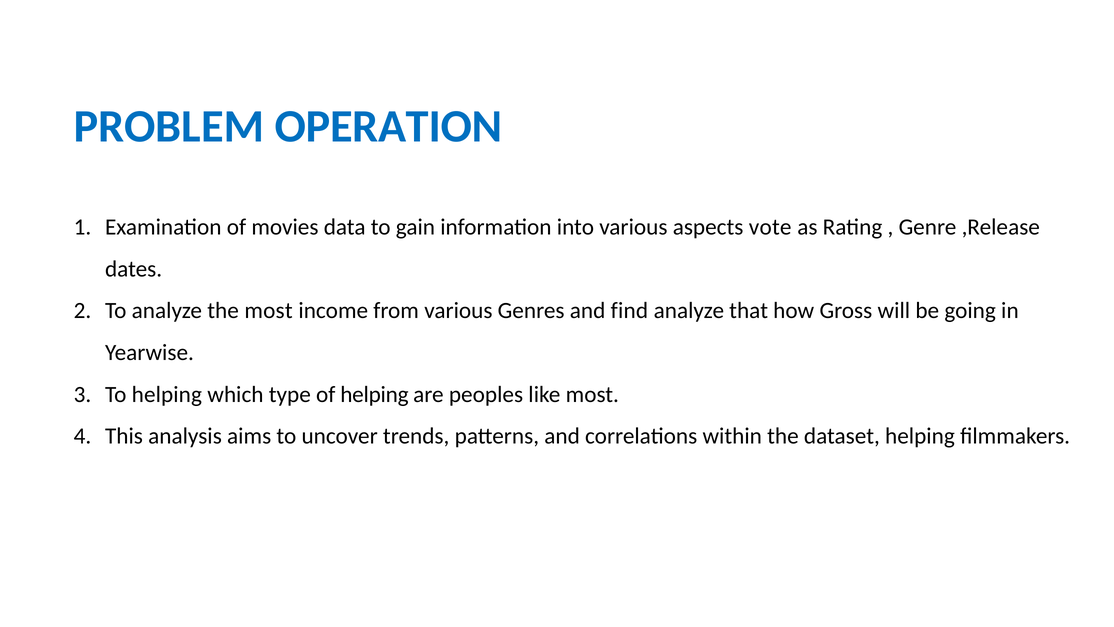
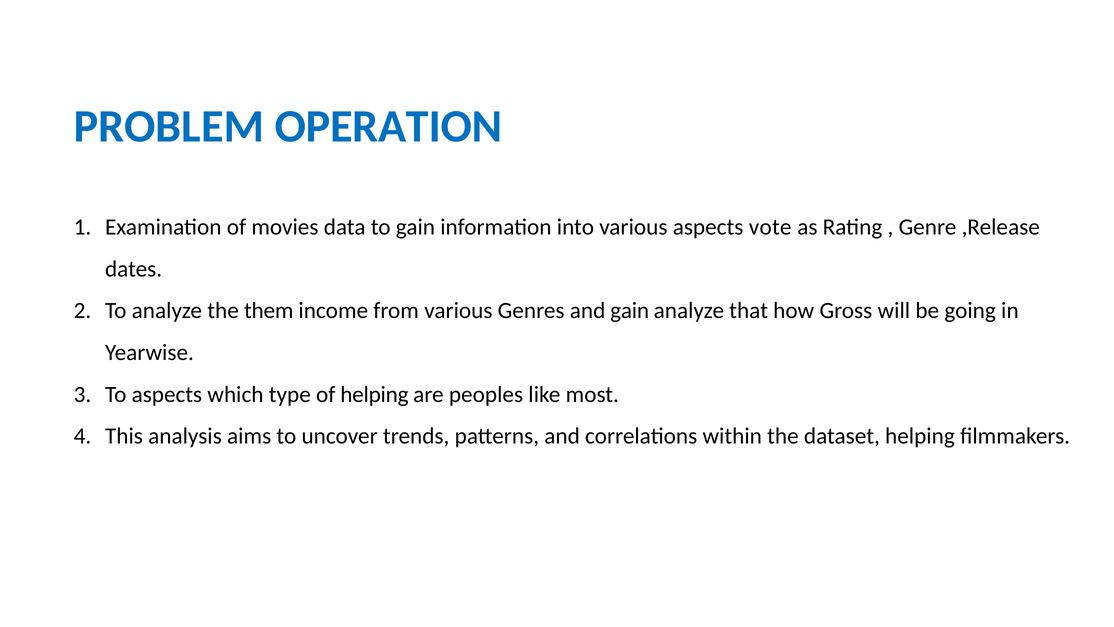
the most: most -> them (269, 311)
and find: find -> gain (630, 311)
To helping: helping -> aspects (167, 394)
